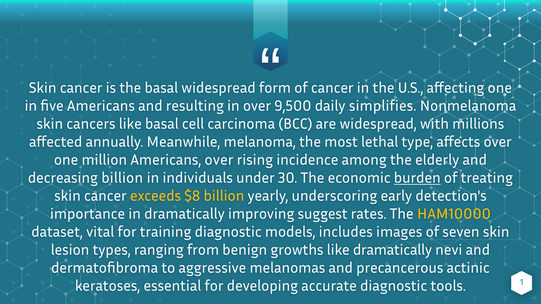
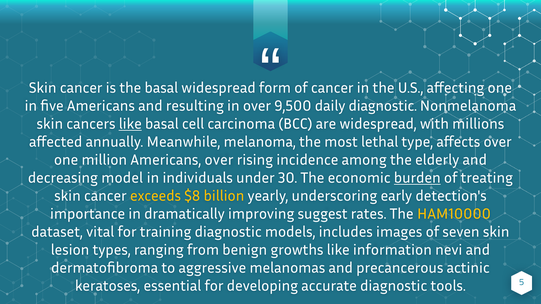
daily simplifies: simplifies -> diagnostic (383, 106)
like underline: none -> present (130, 124)
decreasing billion: billion -> model (122, 178)
like dramatically: dramatically -> information (392, 250)
1: 1 -> 5 (522, 282)
